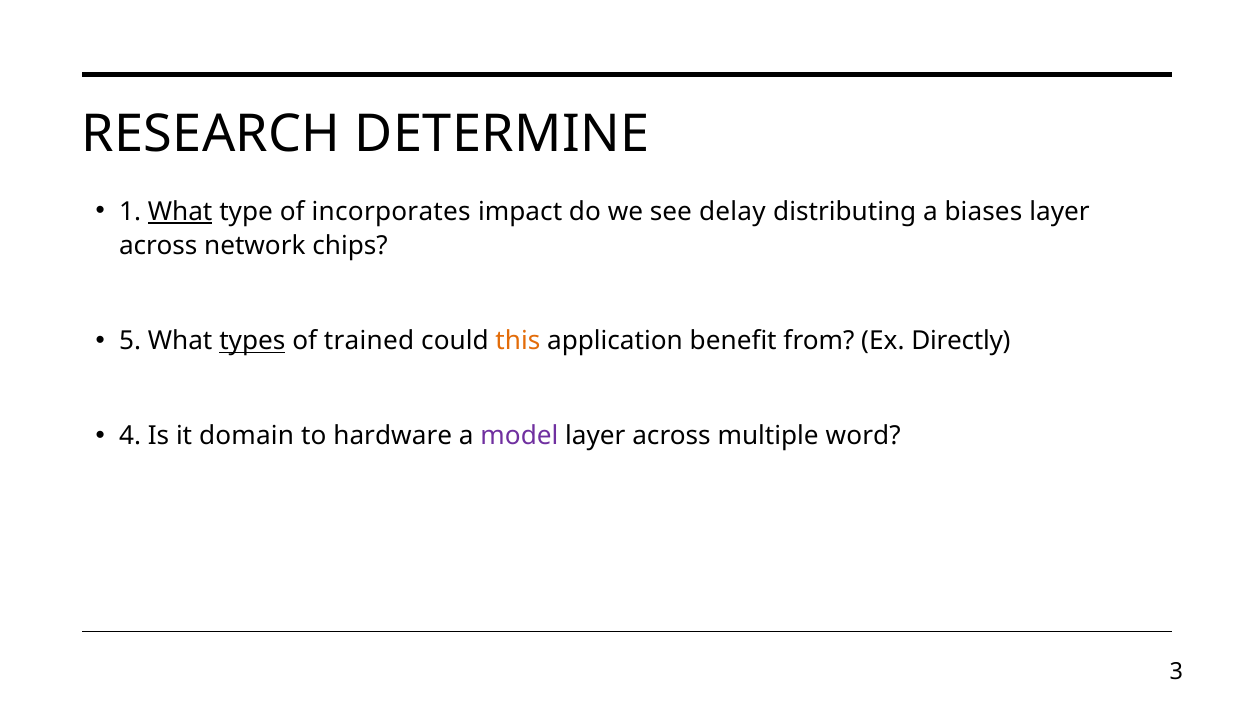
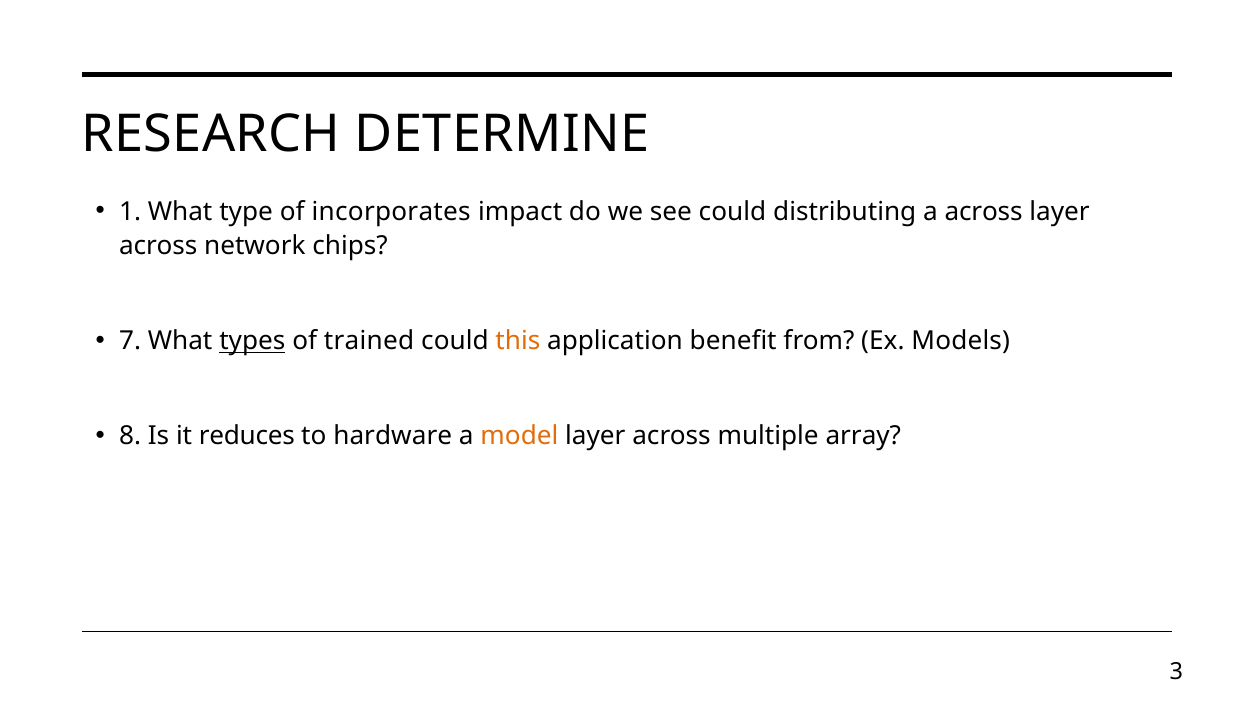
What underline: present -> none (180, 212)
see delay: delay -> could (732, 212)
a biases: biases -> across (984, 212)
5: 5 -> 7 (130, 341)
Directly: Directly -> Models (961, 341)
4: 4 -> 8 (130, 436)
domain: domain -> reduces (247, 436)
model colour: purple -> orange (519, 436)
word: word -> array (863, 436)
